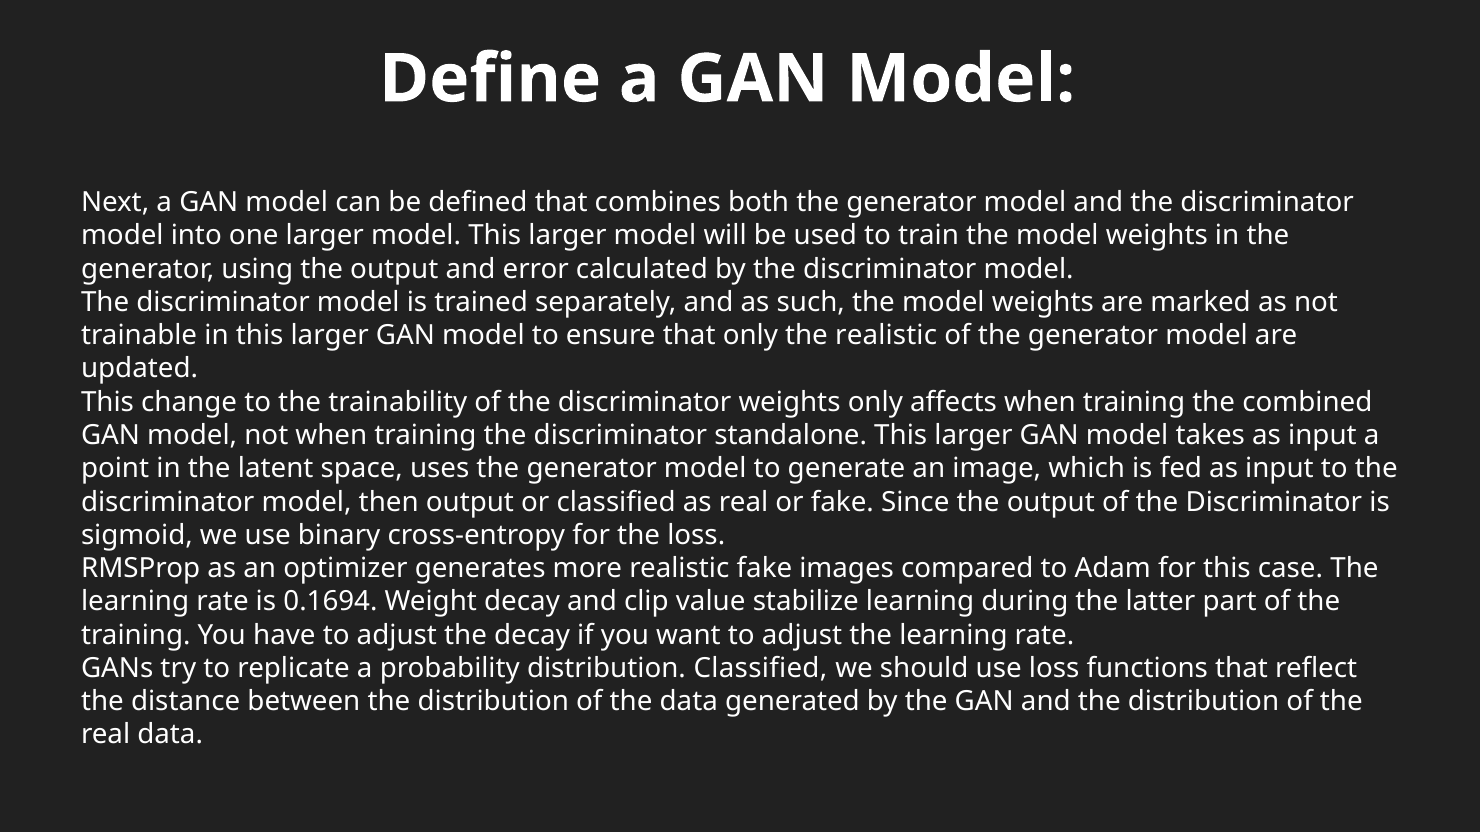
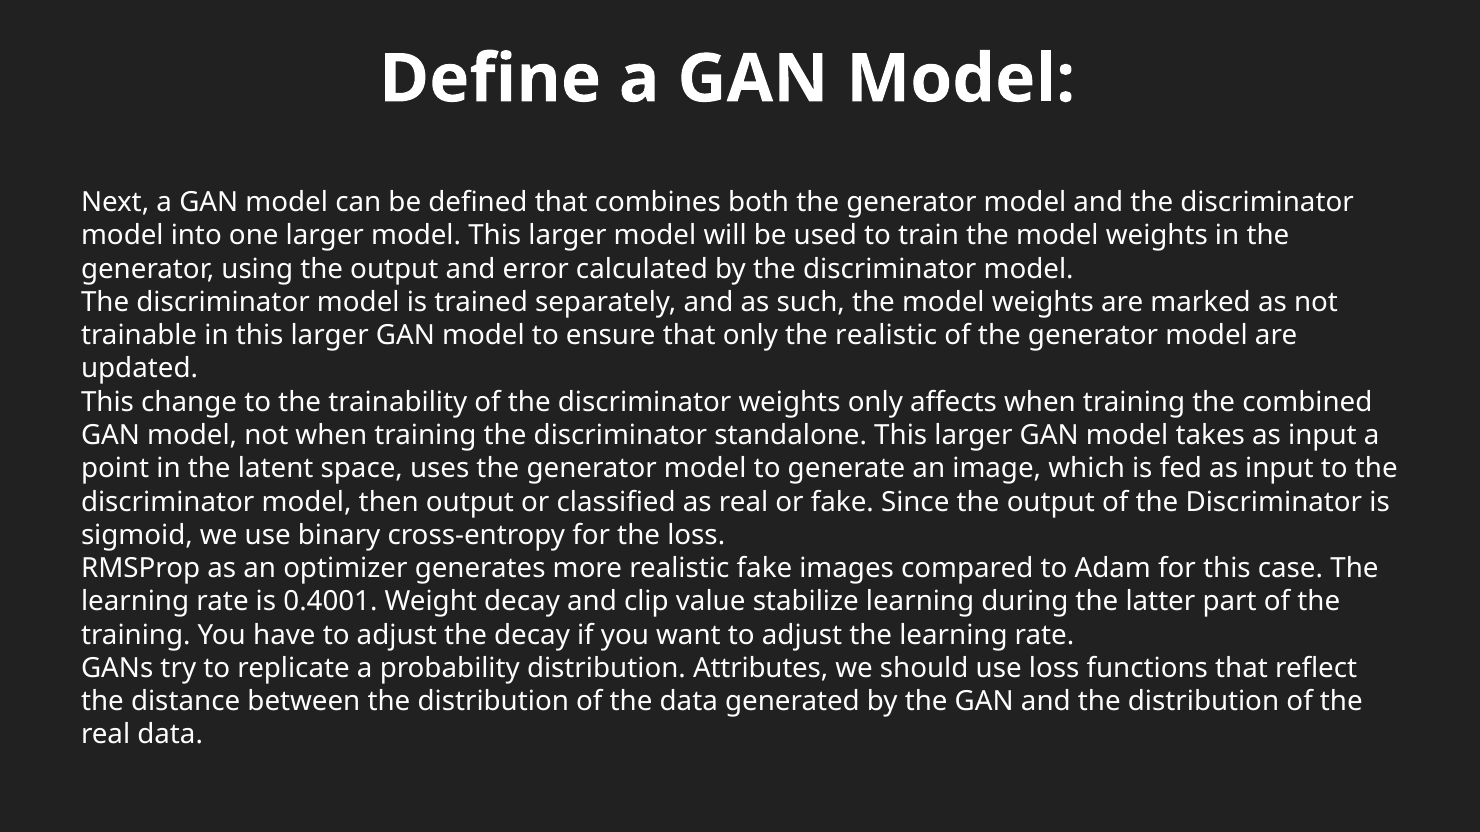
0.1694: 0.1694 -> 0.4001 (330, 602)
distribution Classified: Classified -> Attributes (761, 669)
